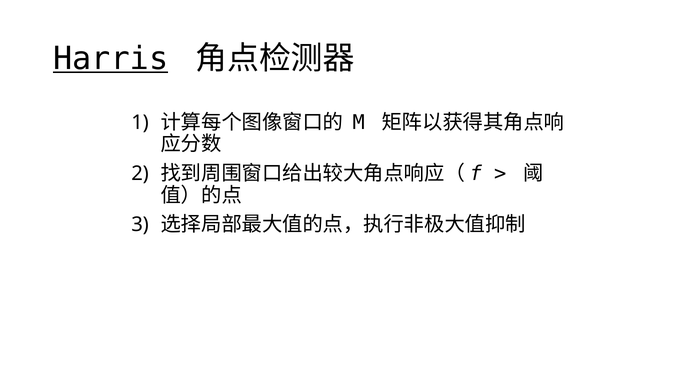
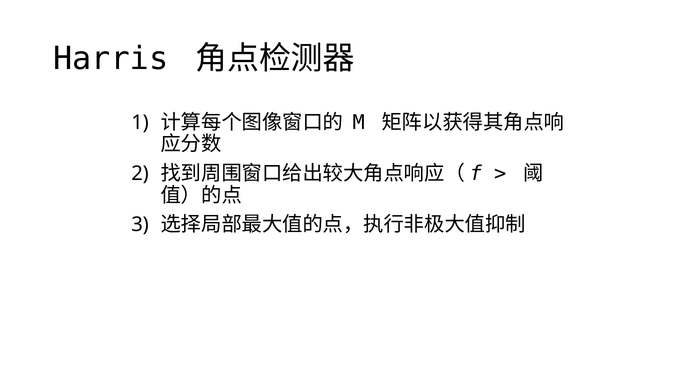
Harris underline: present -> none (111, 58)
